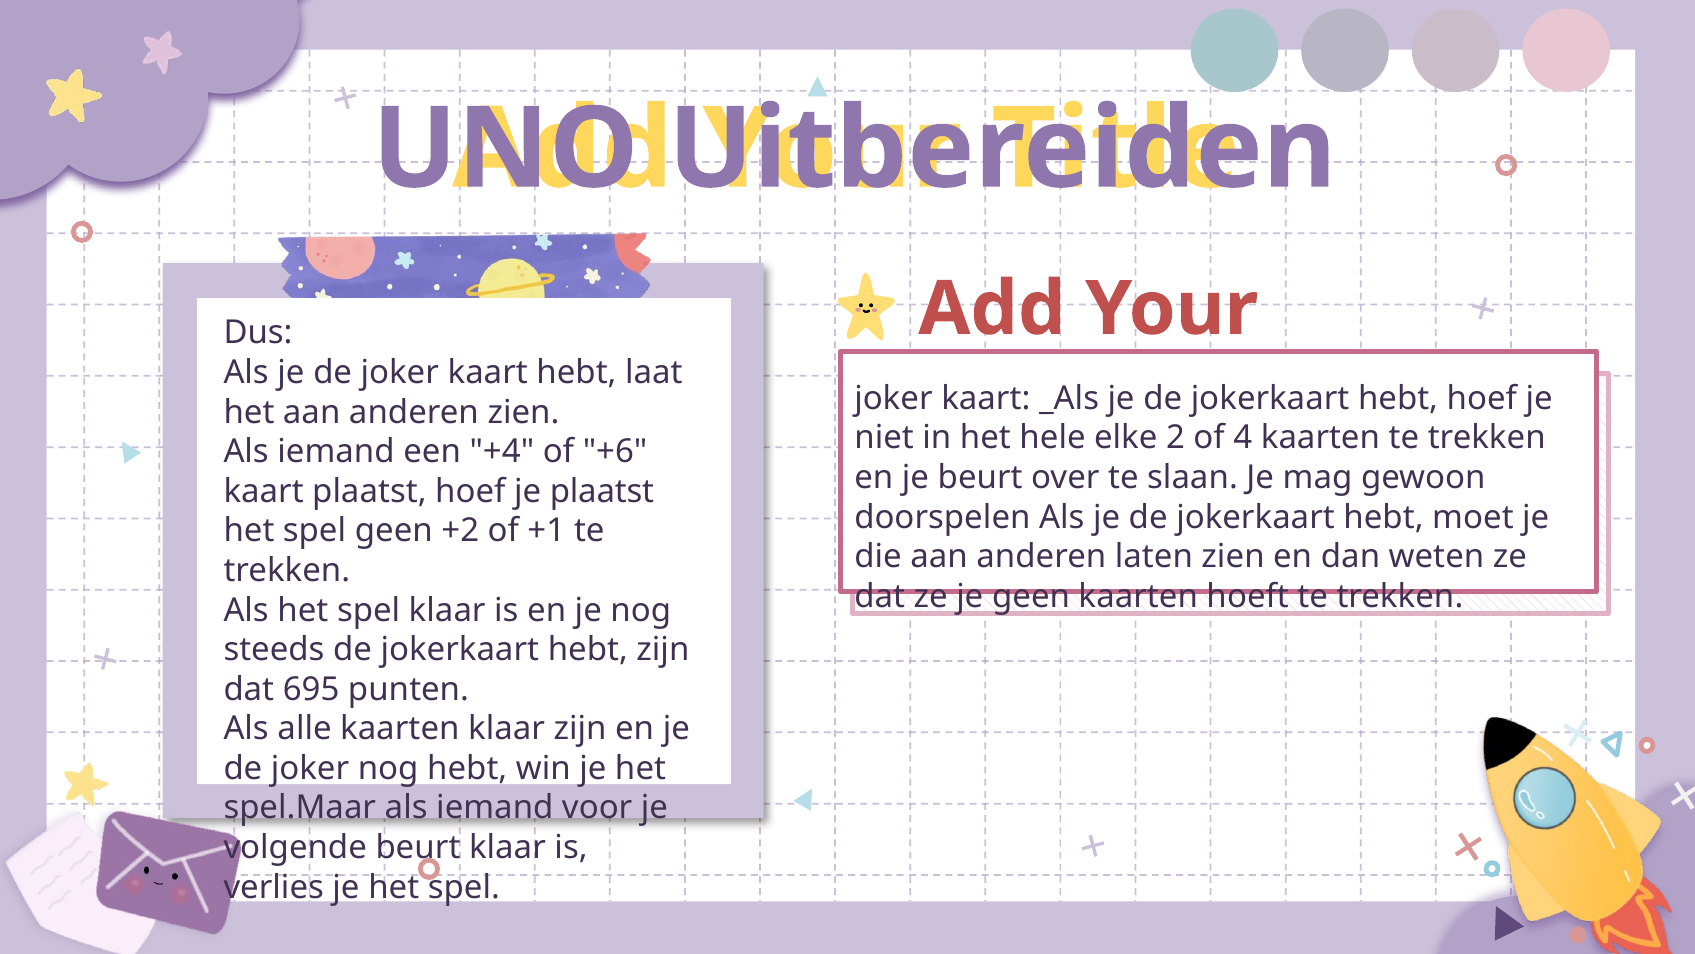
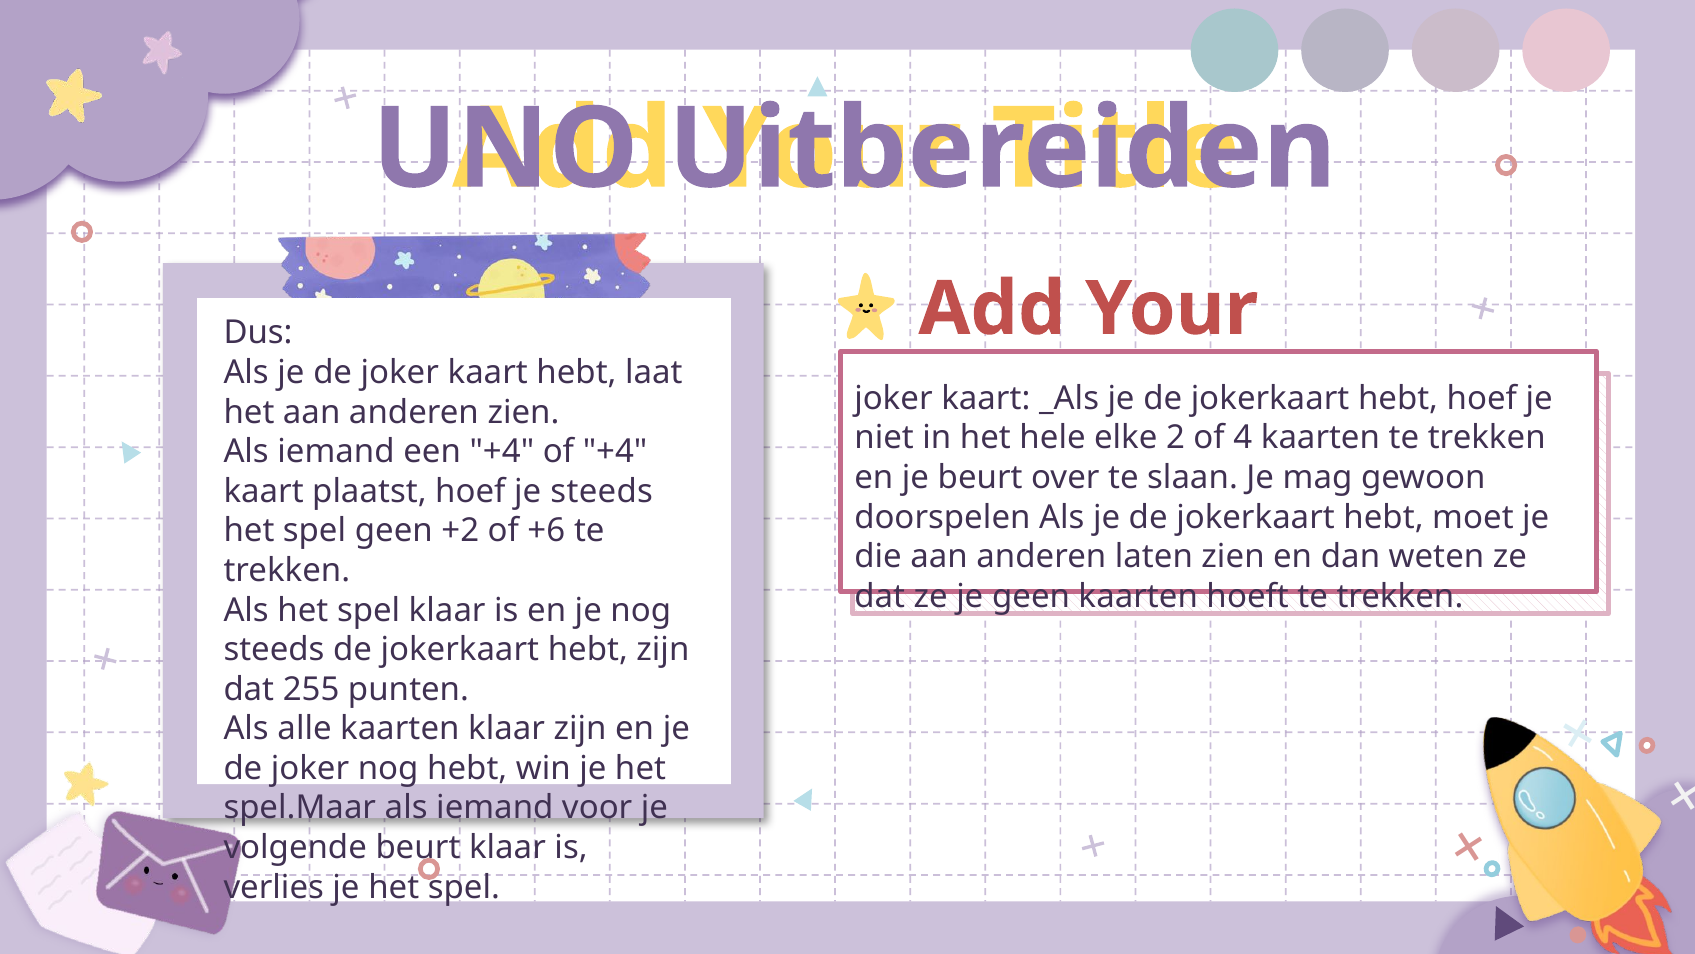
of +6: +6 -> +4 (615, 452)
je plaatst: plaatst -> steeds (602, 491)
+1: +1 -> +6 (546, 531)
695: 695 -> 255 (311, 689)
